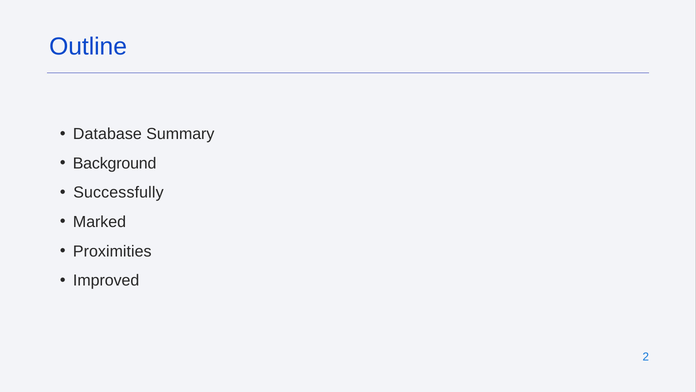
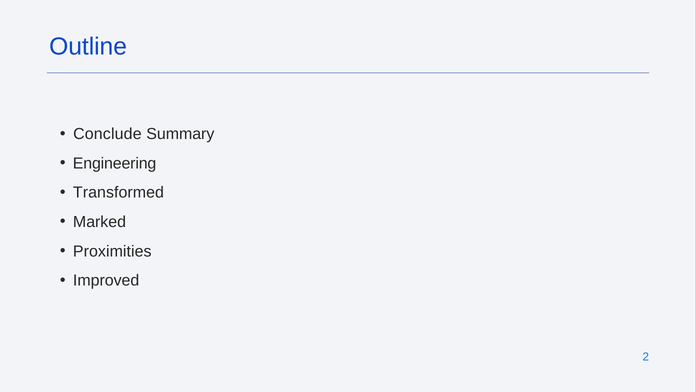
Database: Database -> Conclude (107, 134)
Background: Background -> Engineering (115, 163)
Successfully: Successfully -> Transformed (118, 192)
